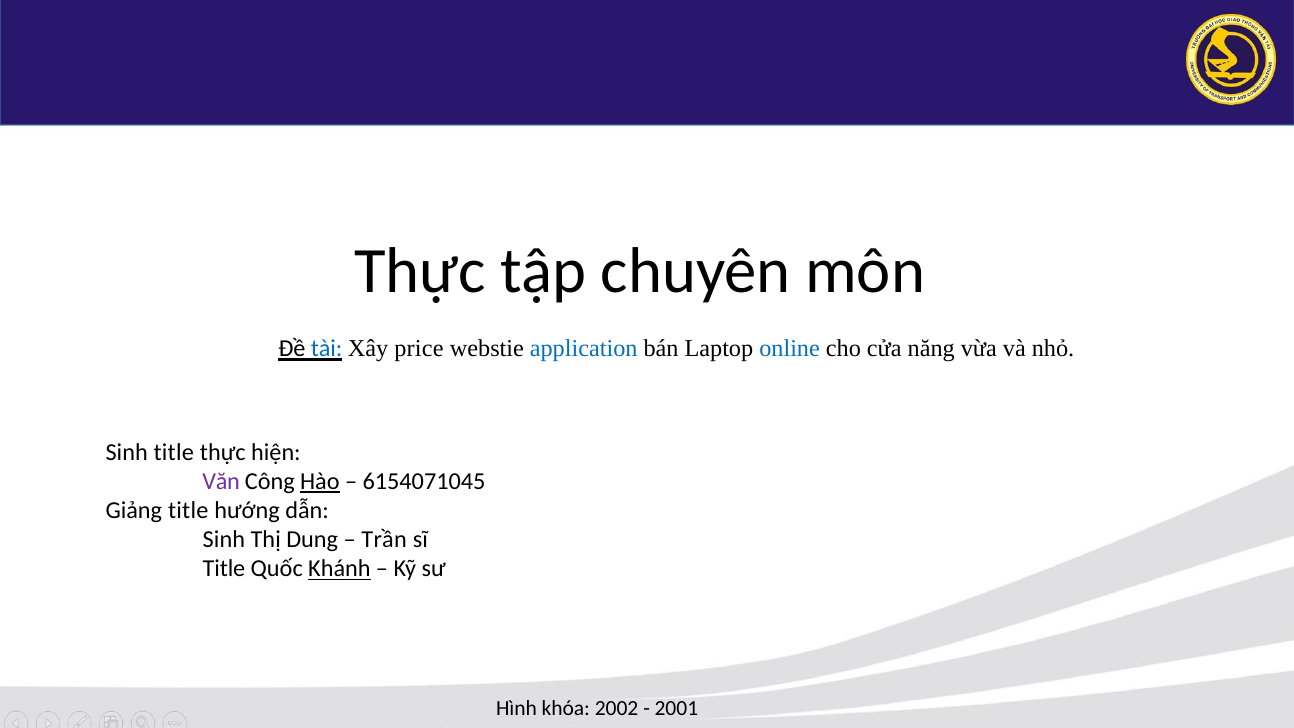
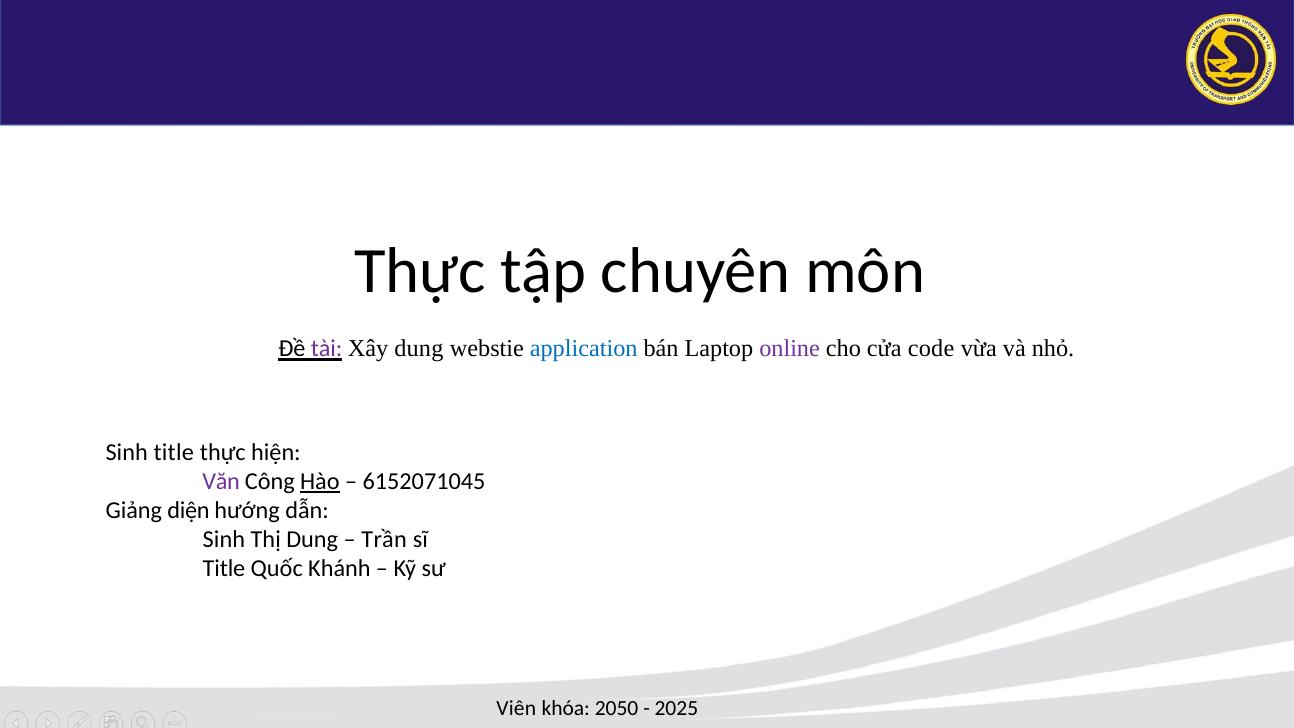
tài colour: blue -> purple (327, 349)
Xây price: price -> dung (419, 349)
online colour: blue -> purple (790, 349)
năng: năng -> code (931, 349)
6154071045: 6154071045 -> 6152071045 (424, 481)
Giảng title: title -> diện (188, 511)
Khánh underline: present -> none (339, 569)
Hình: Hình -> Viên (516, 708)
2002: 2002 -> 2050 (617, 708)
2001: 2001 -> 2025 (676, 708)
